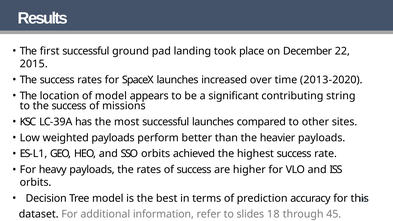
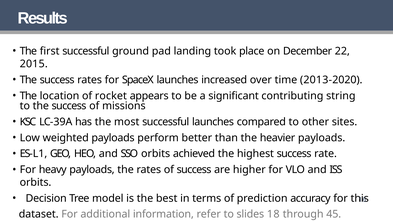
of model: model -> rocket (111, 96)
